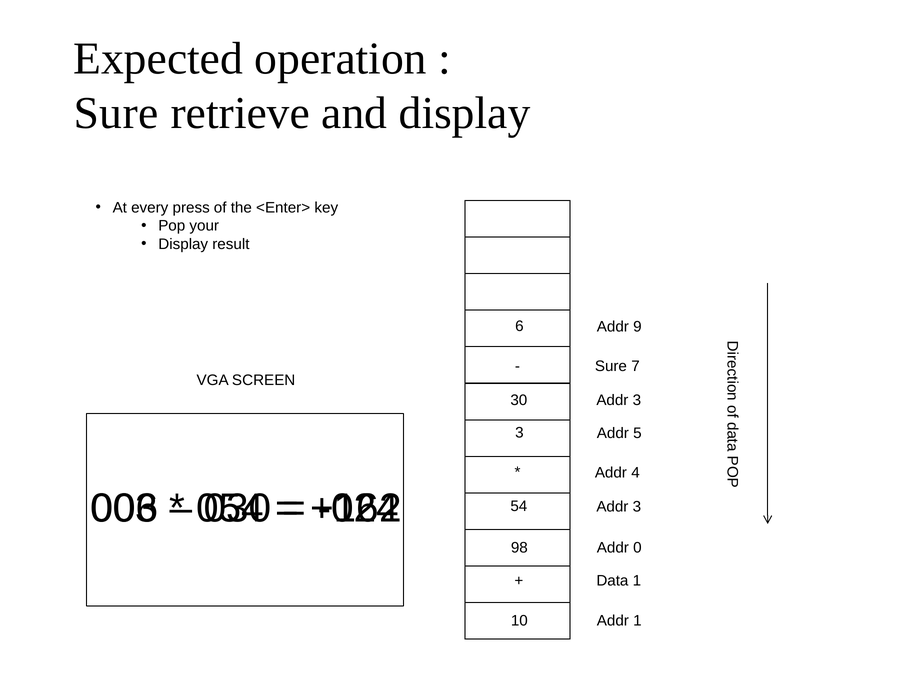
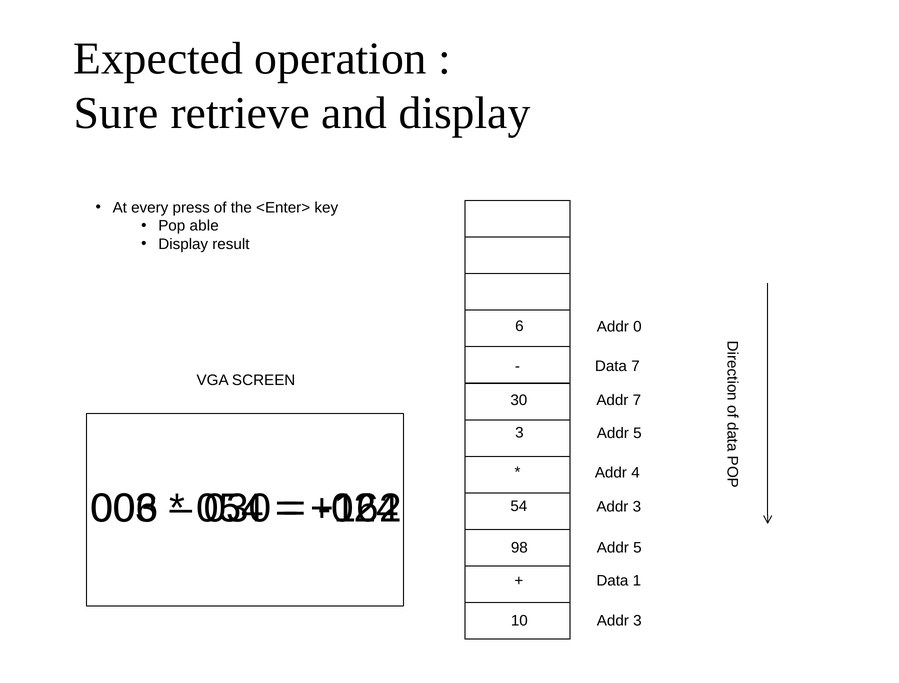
your: your -> able (204, 226)
9: 9 -> 0 (637, 327)
Sure: Sure -> Data (611, 366)
3: 3 -> 7 (637, 400)
0: 0 -> 5 (637, 548)
1: 1 -> 3 (637, 621)
